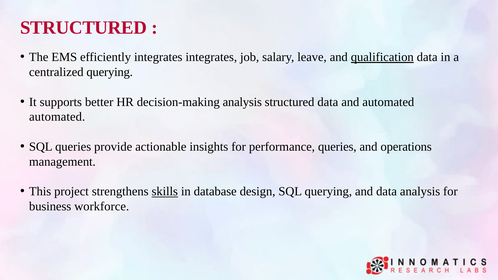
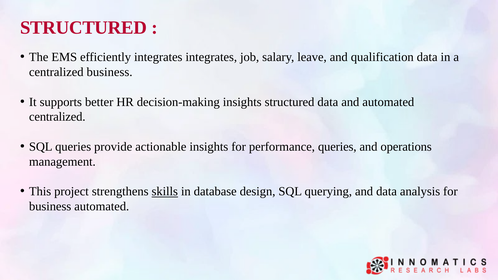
qualification underline: present -> none (382, 57)
centralized querying: querying -> business (110, 72)
decision-making analysis: analysis -> insights (242, 102)
automated: automated -> centralized (57, 117)
business workforce: workforce -> automated (102, 207)
